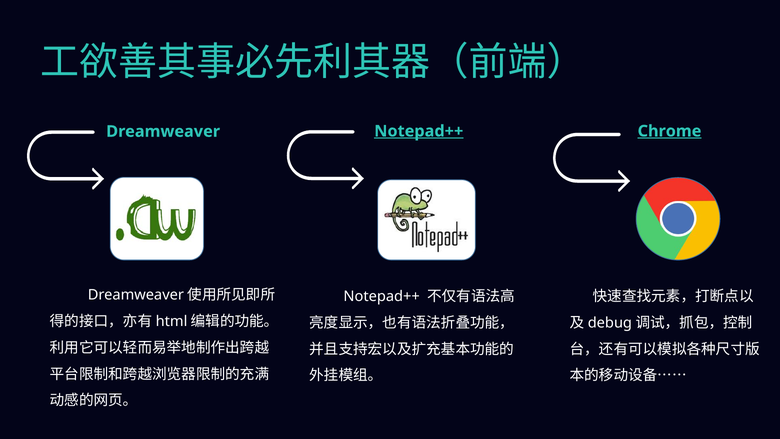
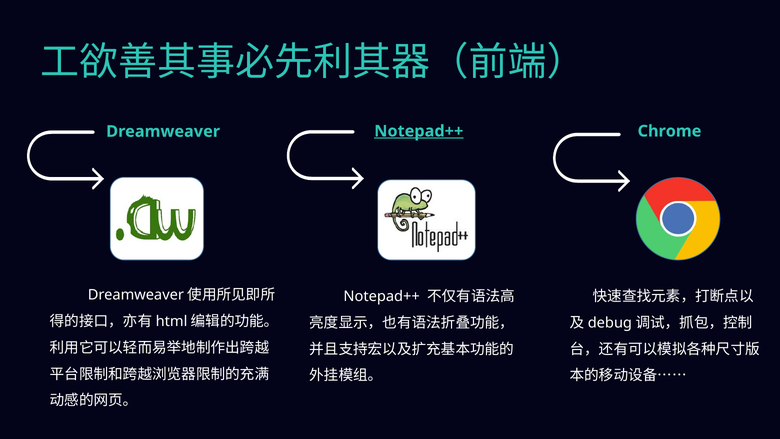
Chrome underline: present -> none (669, 131)
